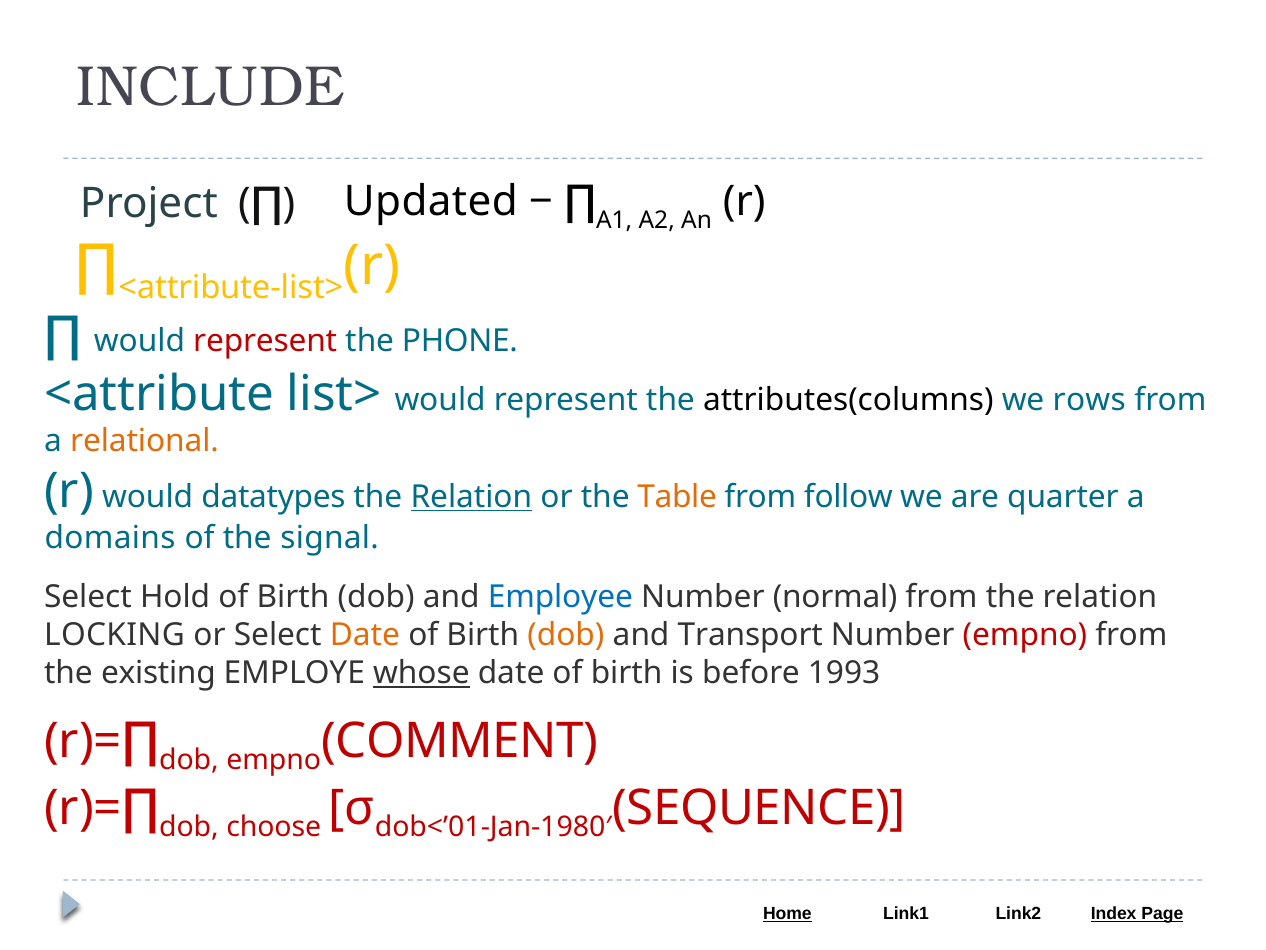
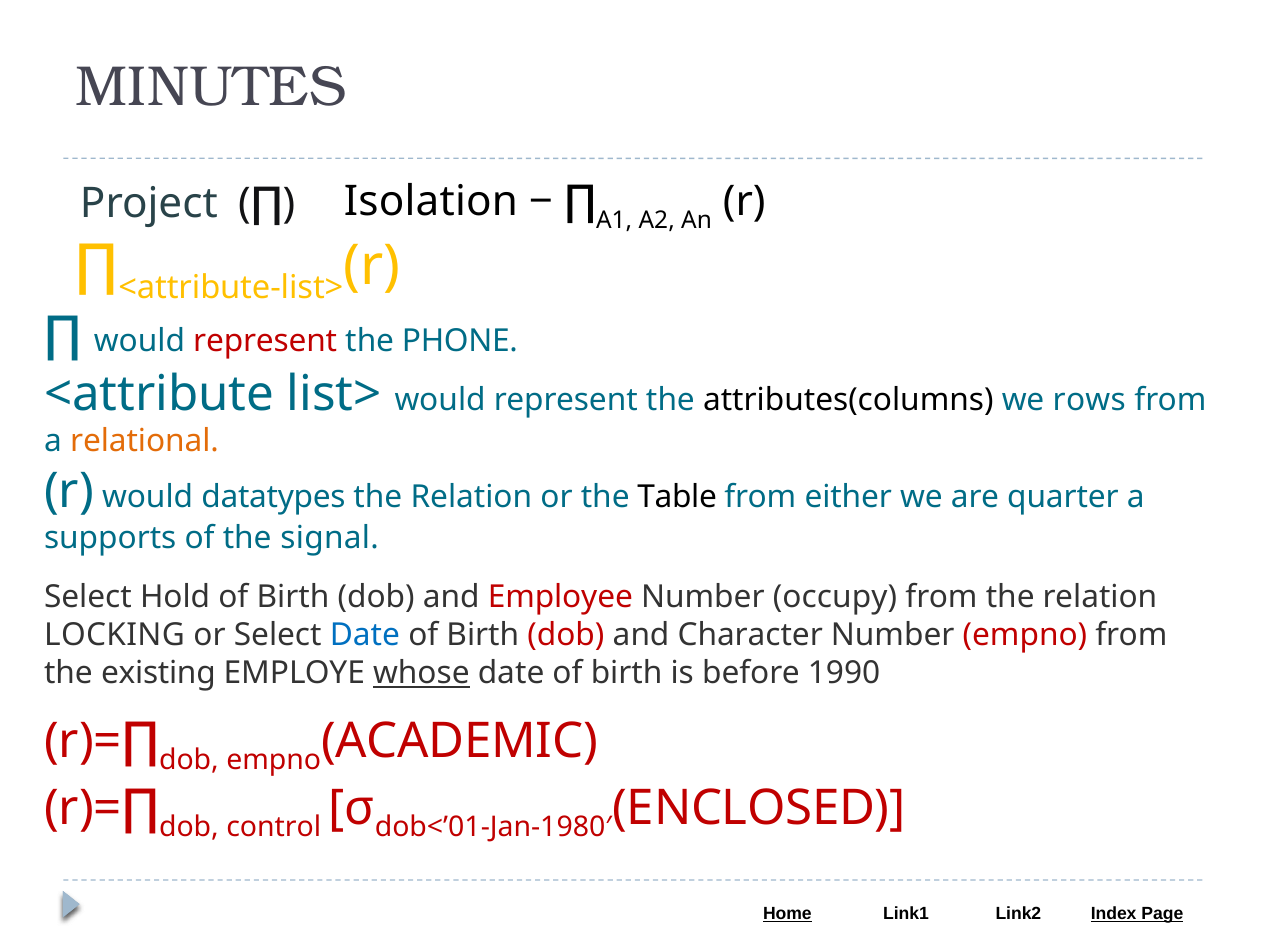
INCLUDE: INCLUDE -> MINUTES (211, 87)
Updated: Updated -> Isolation (431, 201)
Relation underline: present -> none (471, 497)
Table colour: orange -> black (677, 497)
follow: follow -> either (848, 497)
domains: domains -> supports (110, 538)
Employee colour: blue -> red (560, 597)
normal: normal -> occupy (835, 597)
Date colour: orange -> blue (365, 635)
dob colour: orange -> red (566, 635)
Transport: Transport -> Character (750, 635)
1993: 1993 -> 1990 (844, 673)
COMMENT: COMMENT -> ACADEMIC (460, 741)
choose: choose -> control (274, 827)
SEQUENCE: SEQUENCE -> ENCLOSED (759, 808)
